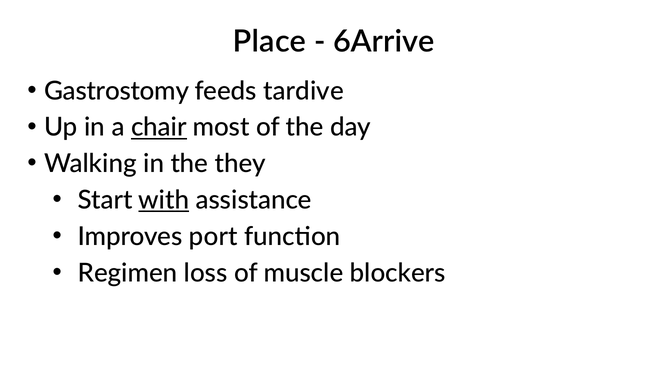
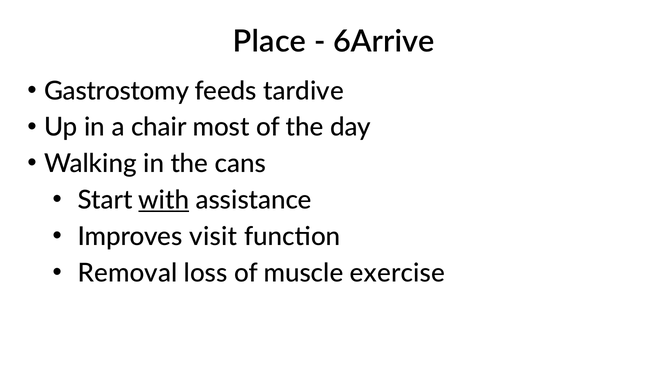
chair underline: present -> none (159, 128)
they: they -> cans (240, 164)
port: port -> visit (213, 237)
Regimen: Regimen -> Removal (128, 273)
blockers: blockers -> exercise (398, 273)
